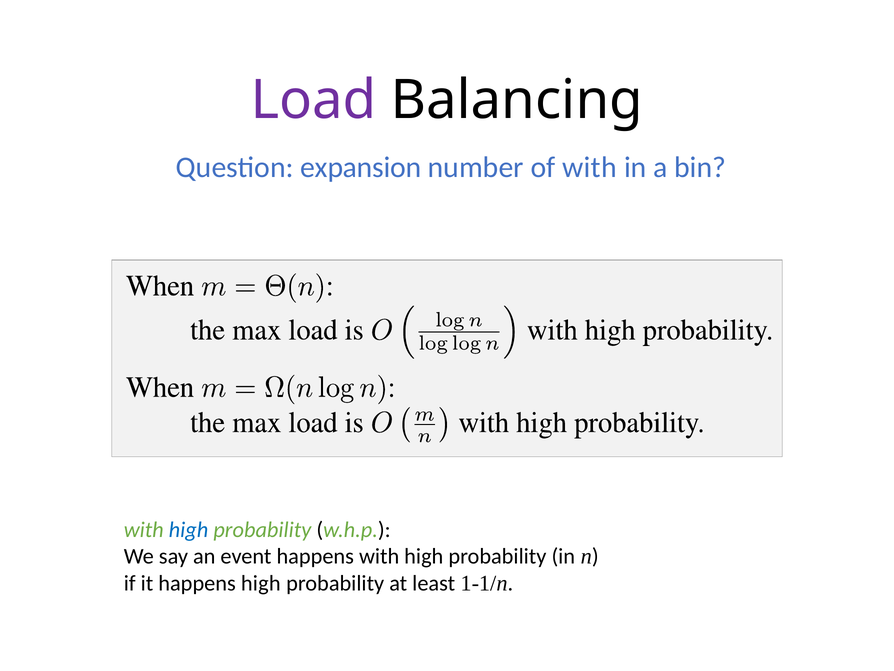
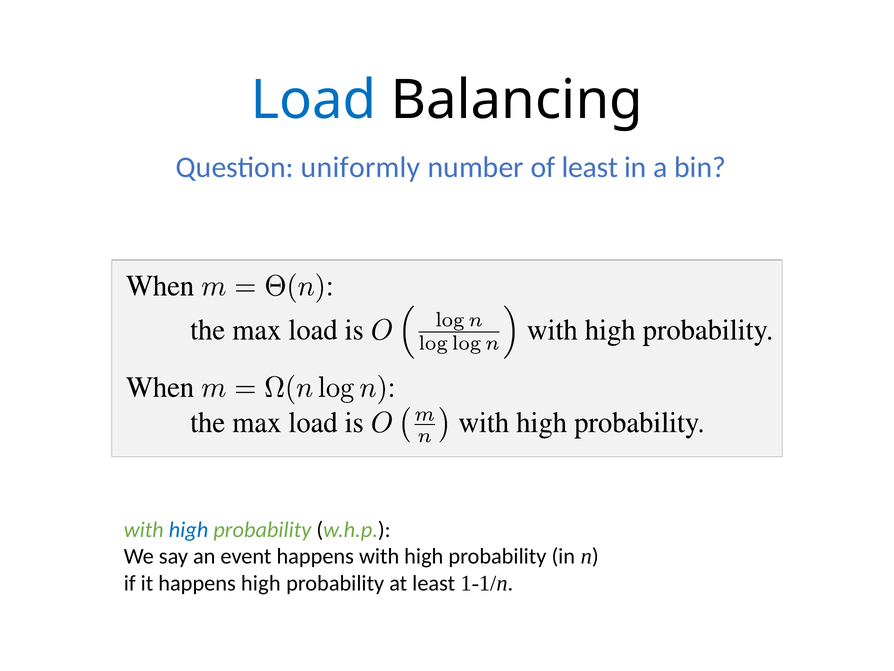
Load colour: purple -> blue (314, 100)
expansion: expansion -> uniformly (361, 167)
of with: with -> least (590, 167)
